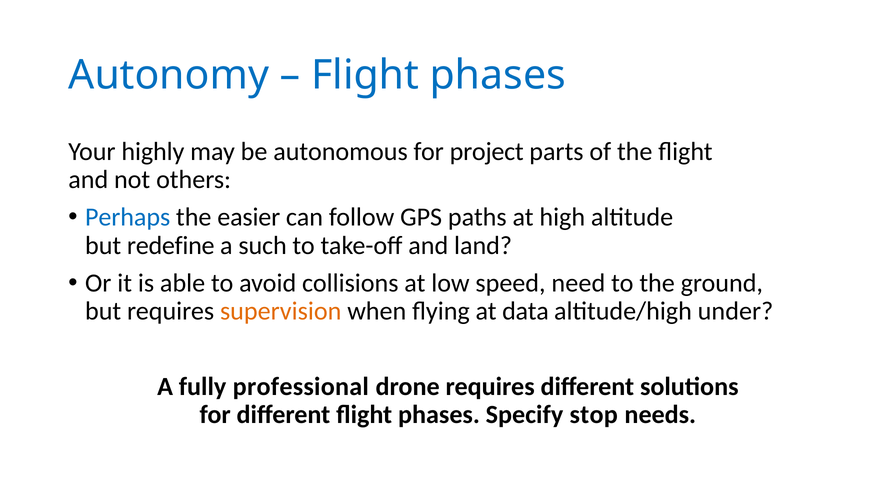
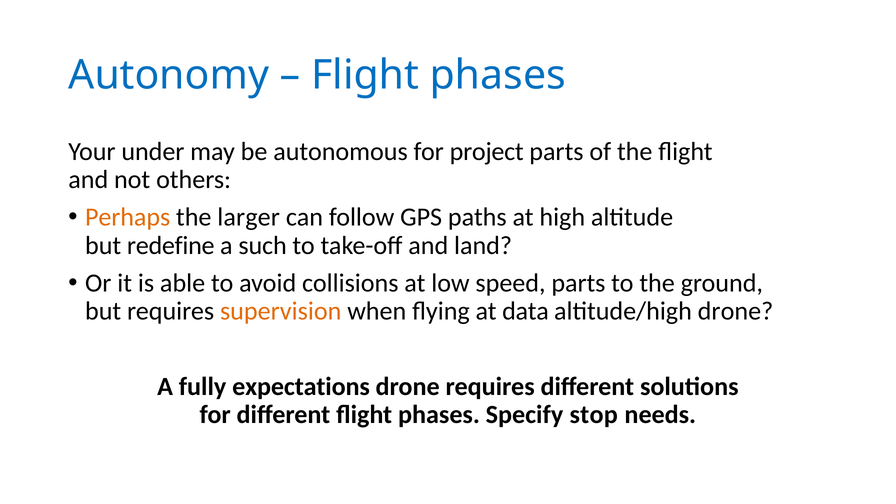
highly: highly -> under (153, 151)
Perhaps colour: blue -> orange (128, 217)
easier: easier -> larger (249, 217)
speed need: need -> parts (578, 283)
altitude/high under: under -> drone (736, 311)
professional: professional -> expectations (301, 386)
